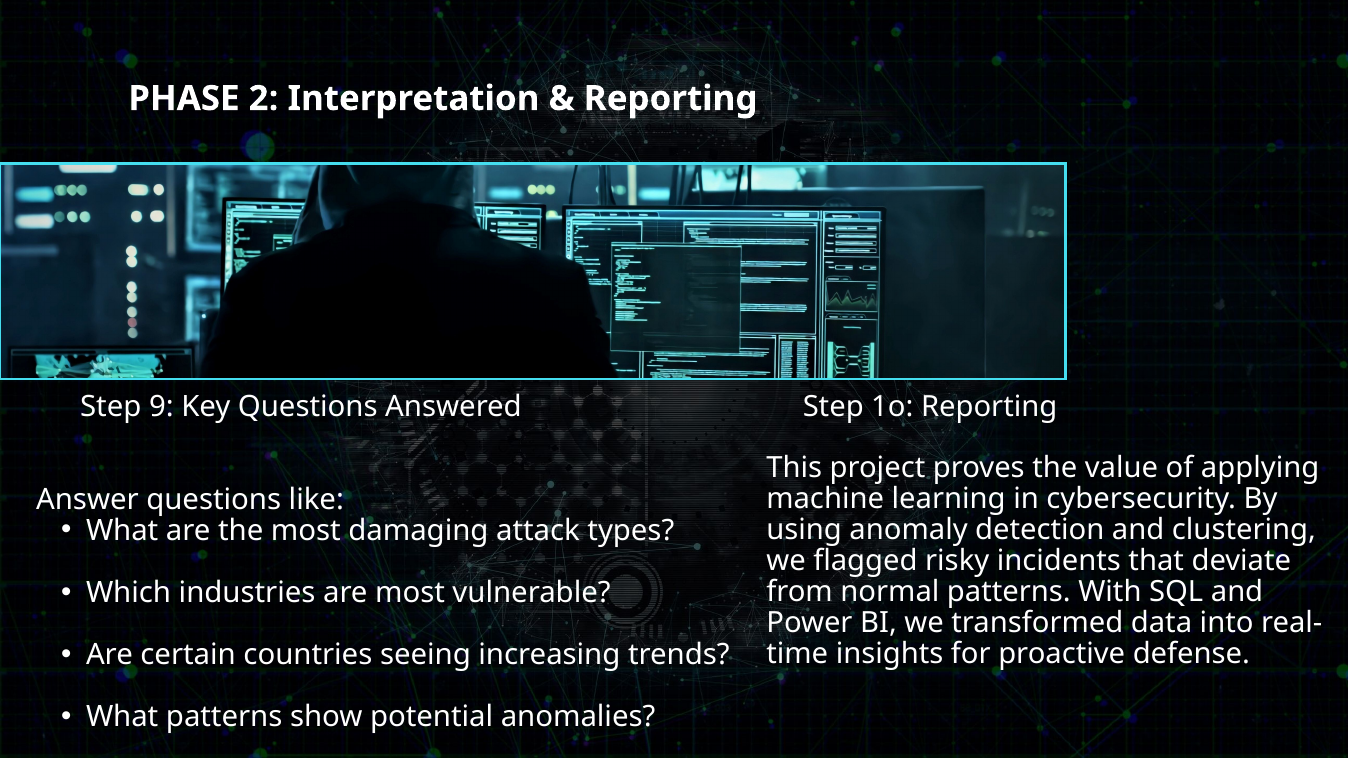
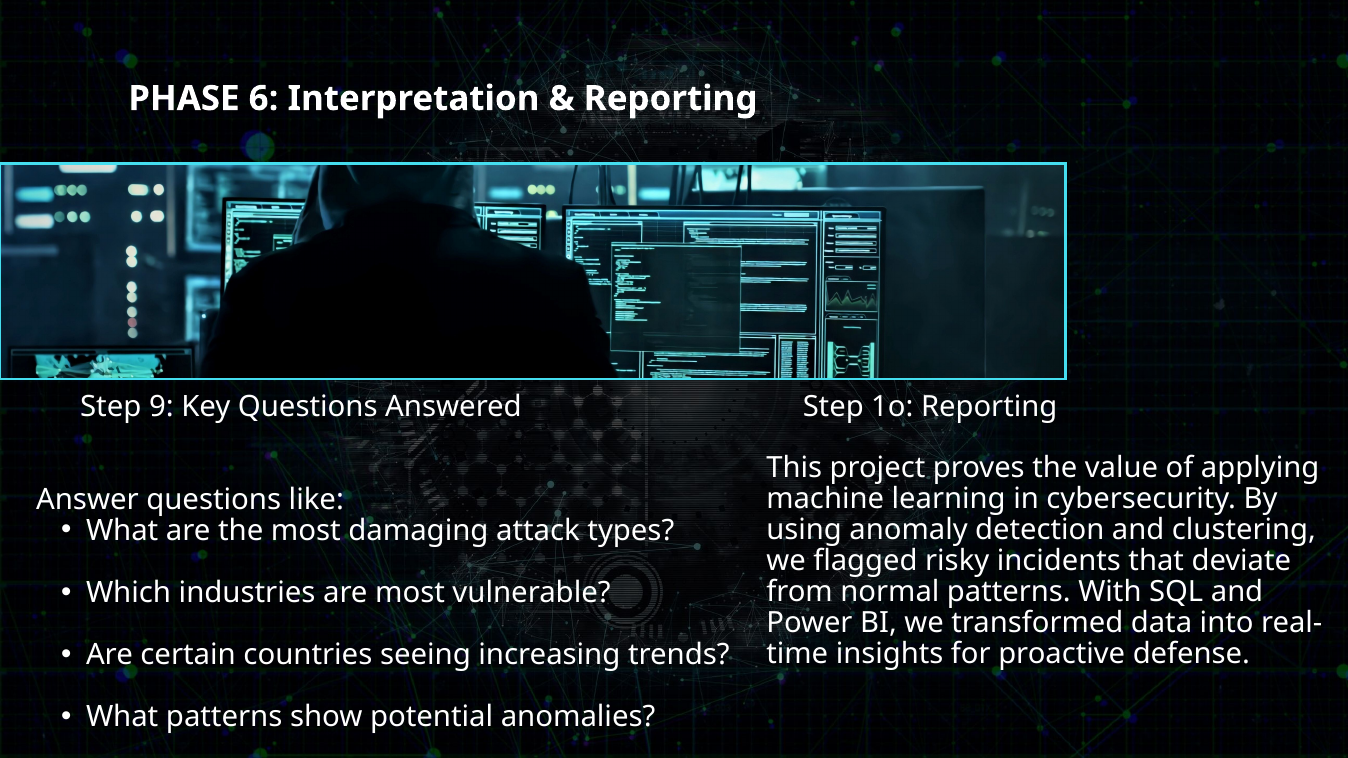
2: 2 -> 6 (264, 99)
